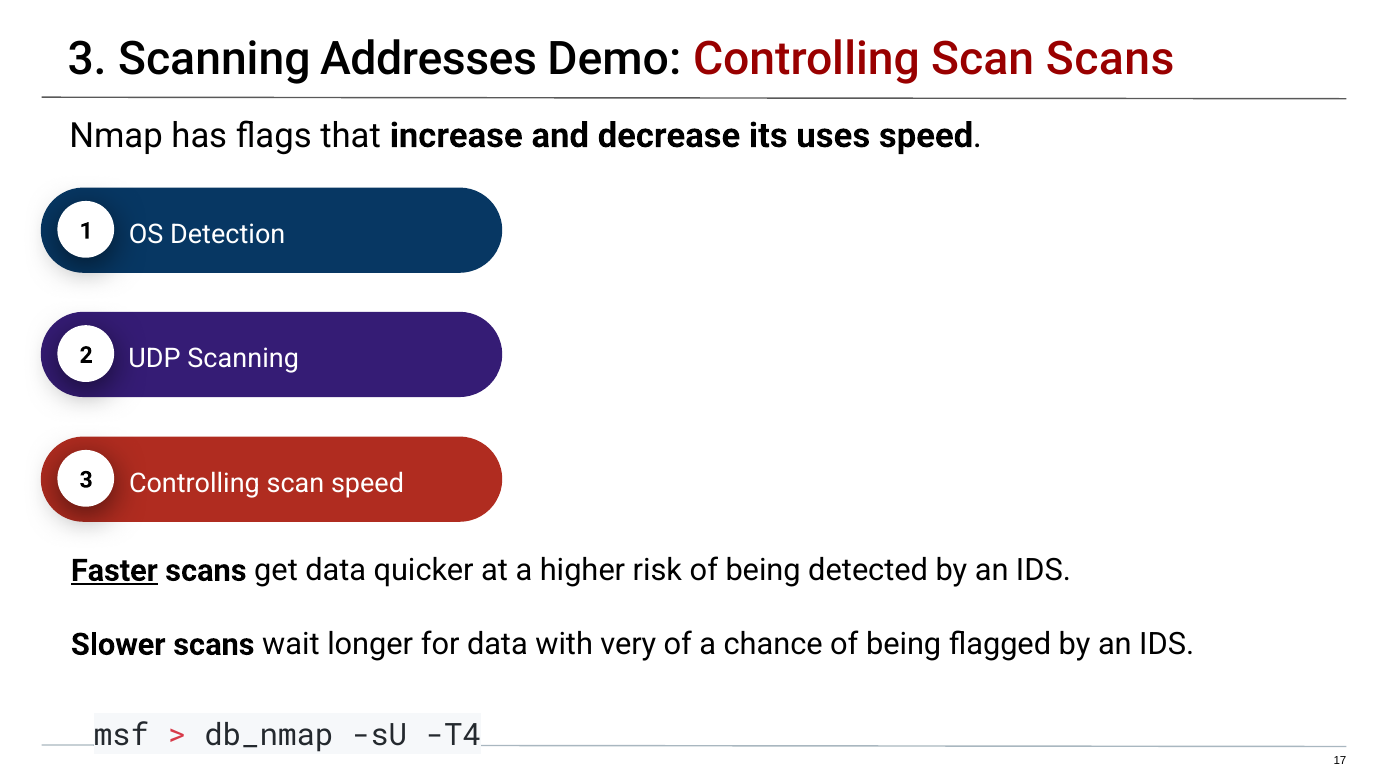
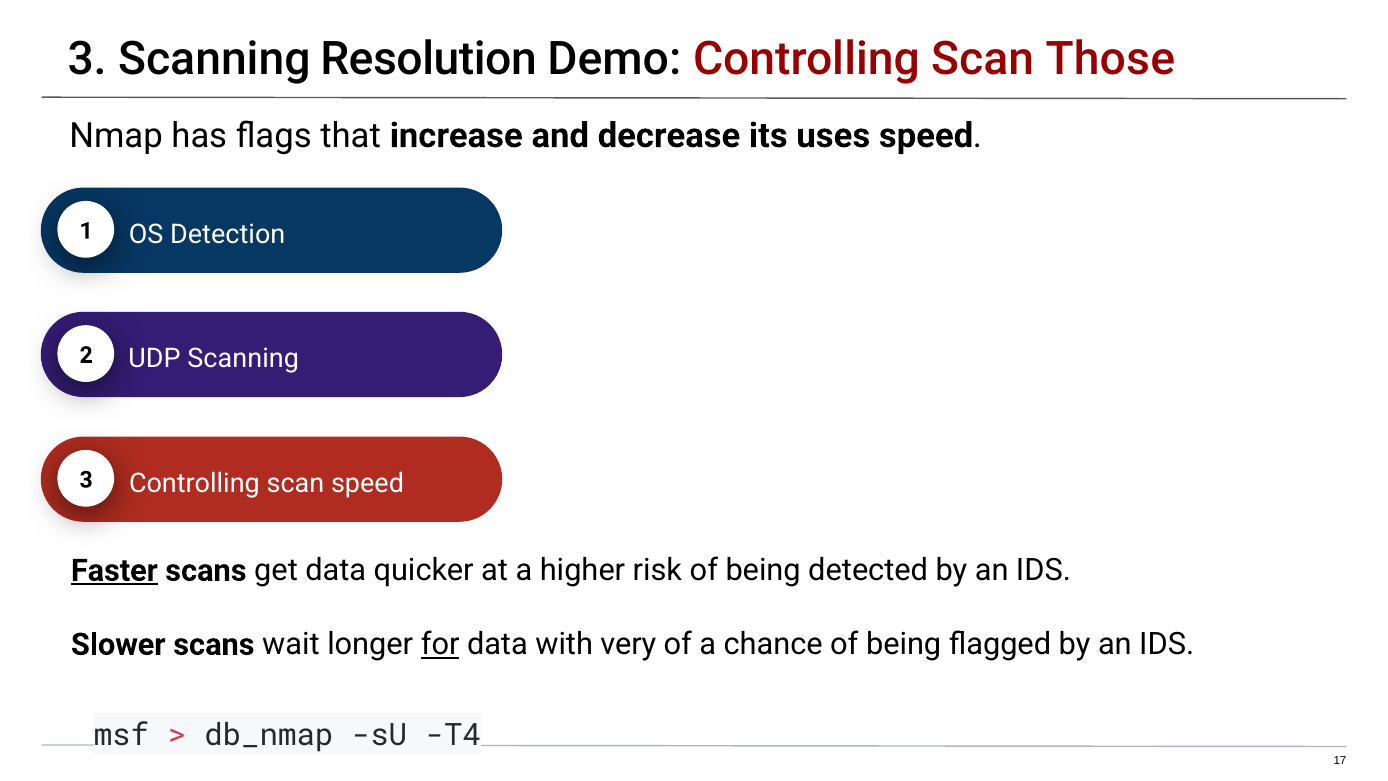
Addresses: Addresses -> Resolution (429, 59)
Scan Scans: Scans -> Those (1110, 59)
for underline: none -> present (440, 644)
